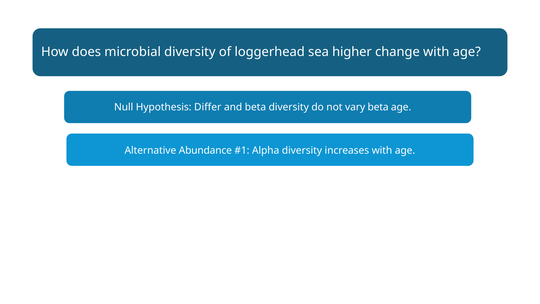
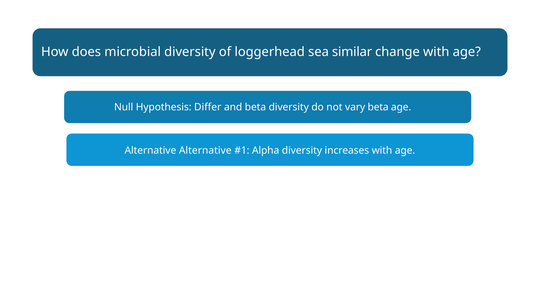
sea higher: higher -> similar (352, 52)
Alternative Abundance: Abundance -> Alternative (205, 150)
